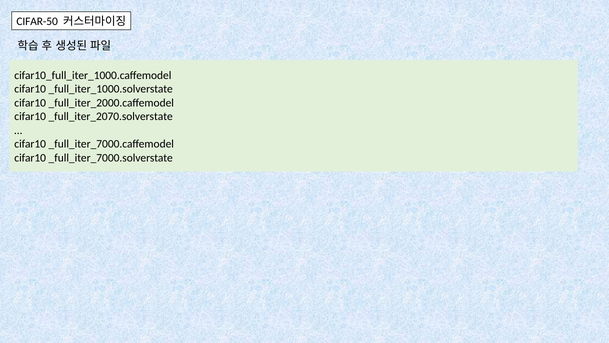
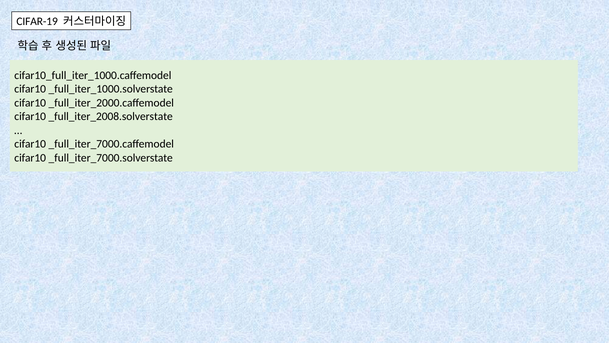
CIFAR-50: CIFAR-50 -> CIFAR-19 (37, 22)
_full_iter_2070.solverstate: _full_iter_2070.solverstate -> _full_iter_2008.solverstate (111, 116)
